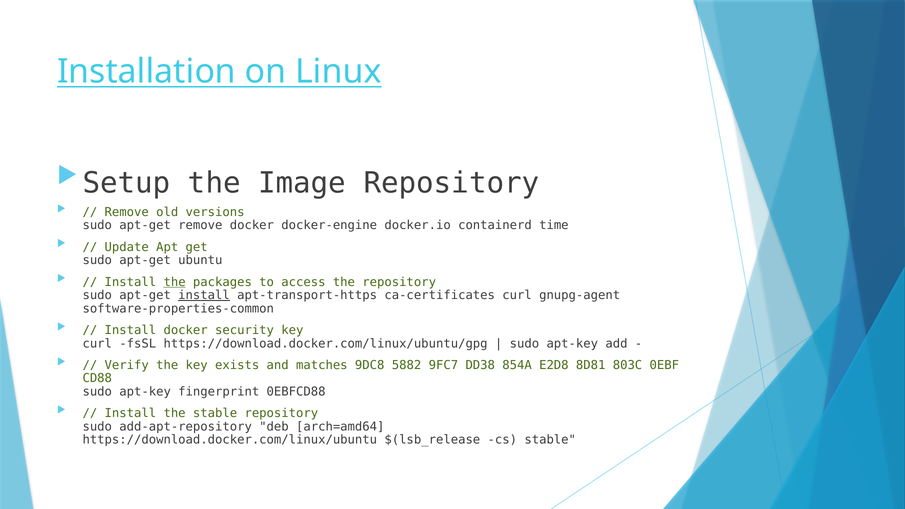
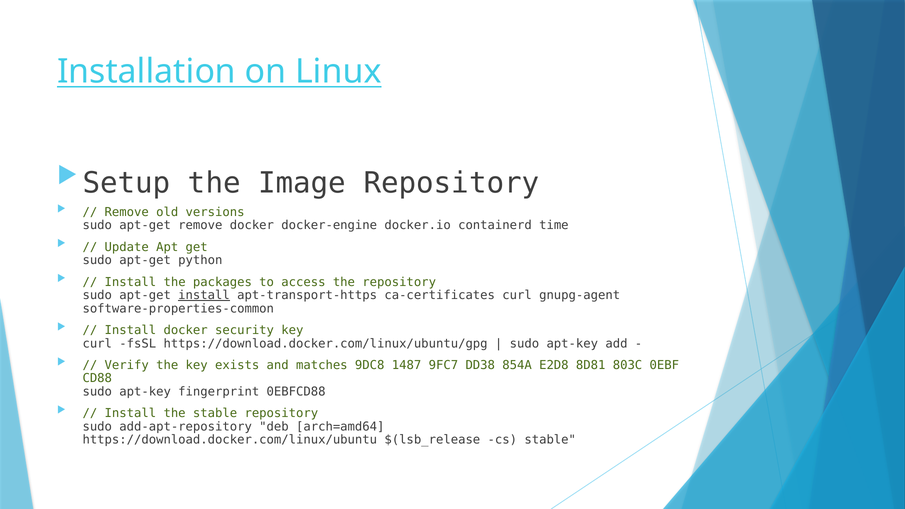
ubuntu: ubuntu -> python (200, 260)
the underline: present -> none (175, 282)
5882: 5882 -> 1487 (407, 365)
